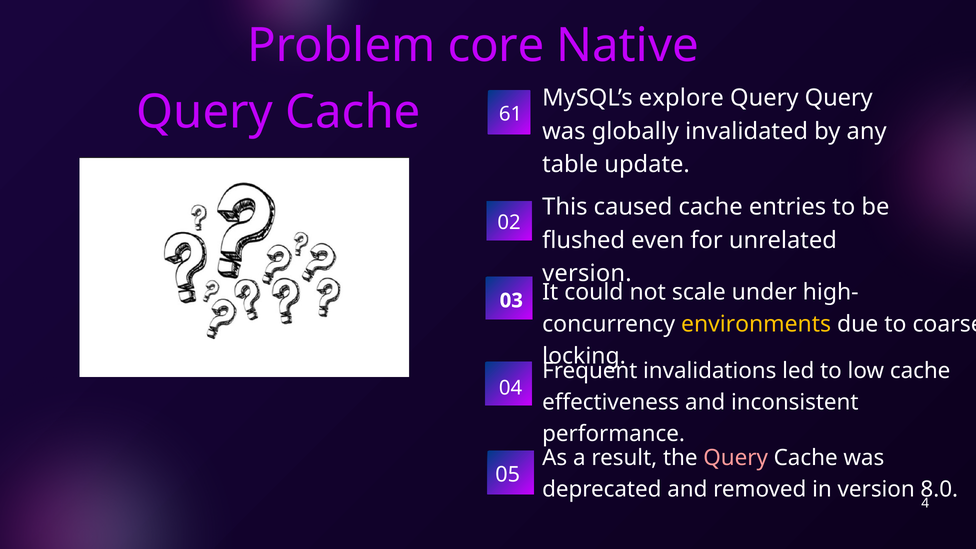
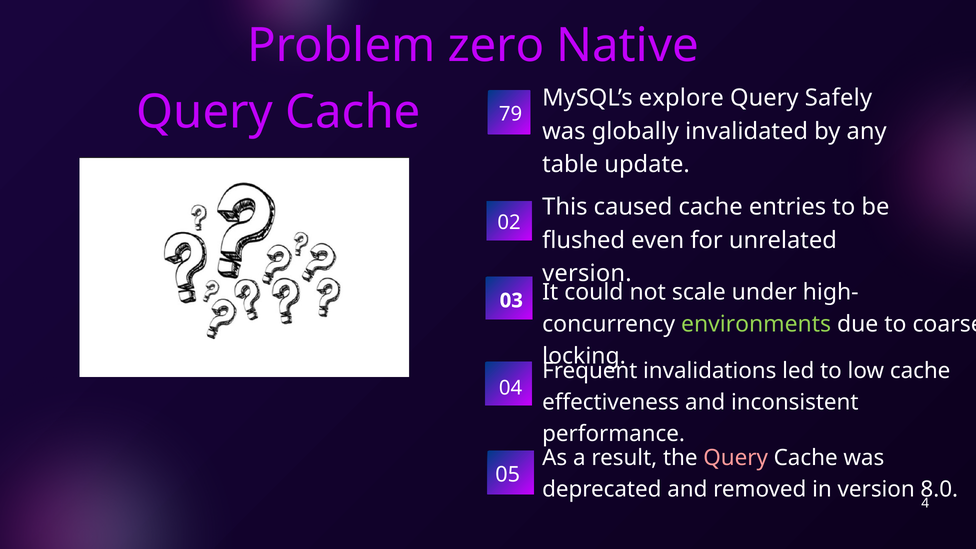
core: core -> zero (496, 46)
Query Query: Query -> Safely (839, 98)
61: 61 -> 79 (511, 114)
environments colour: yellow -> light green (756, 324)
